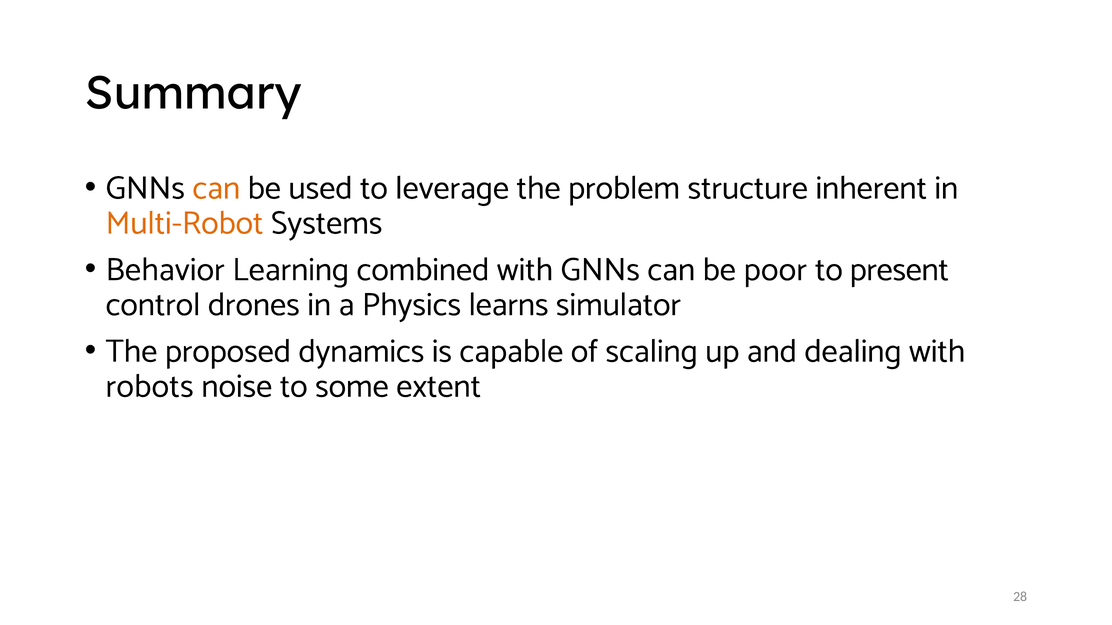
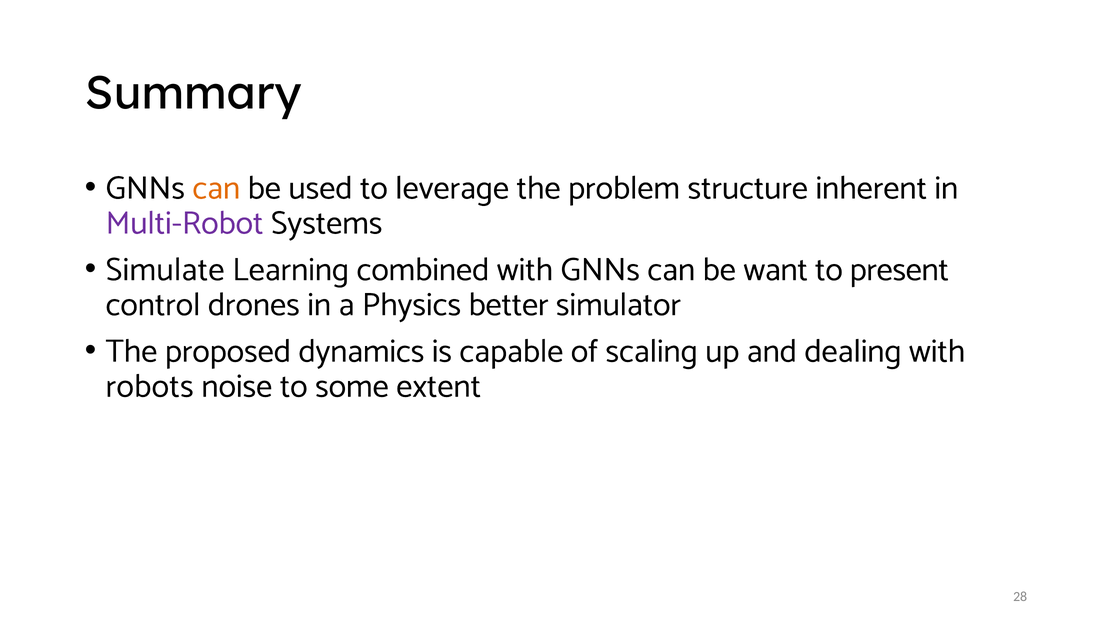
Multi-Robot colour: orange -> purple (184, 223)
Behavior: Behavior -> Simulate (165, 270)
poor: poor -> want (776, 270)
learns: learns -> better (509, 305)
